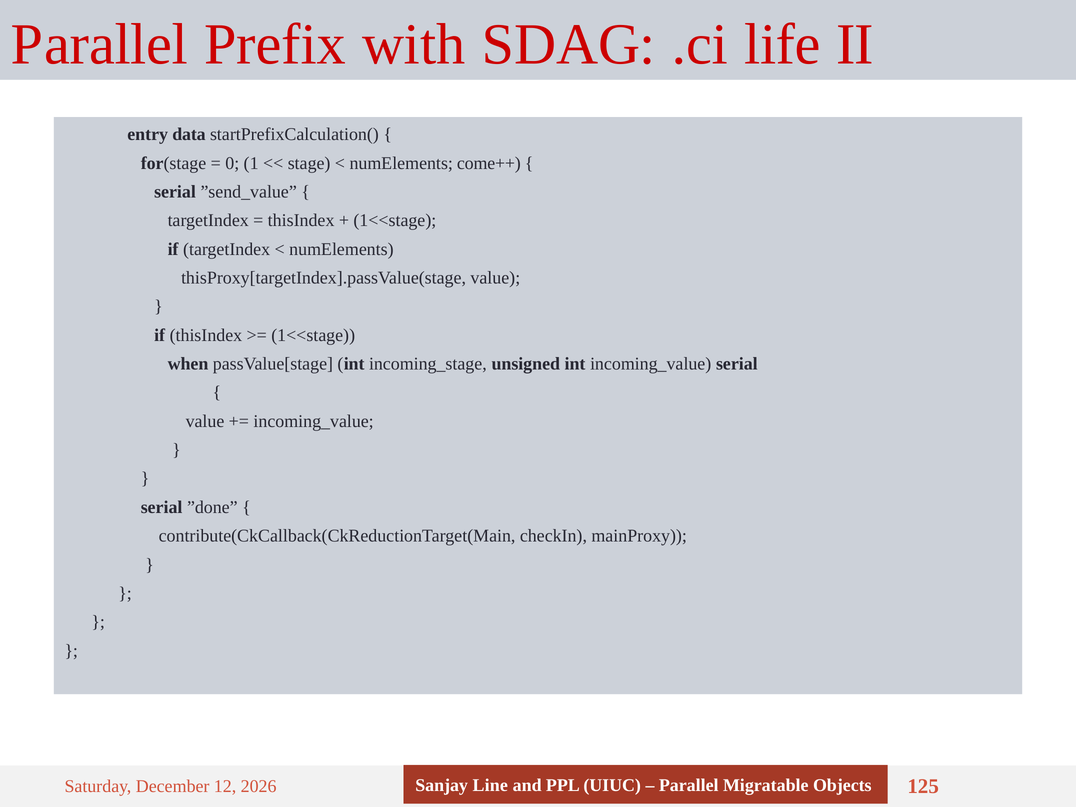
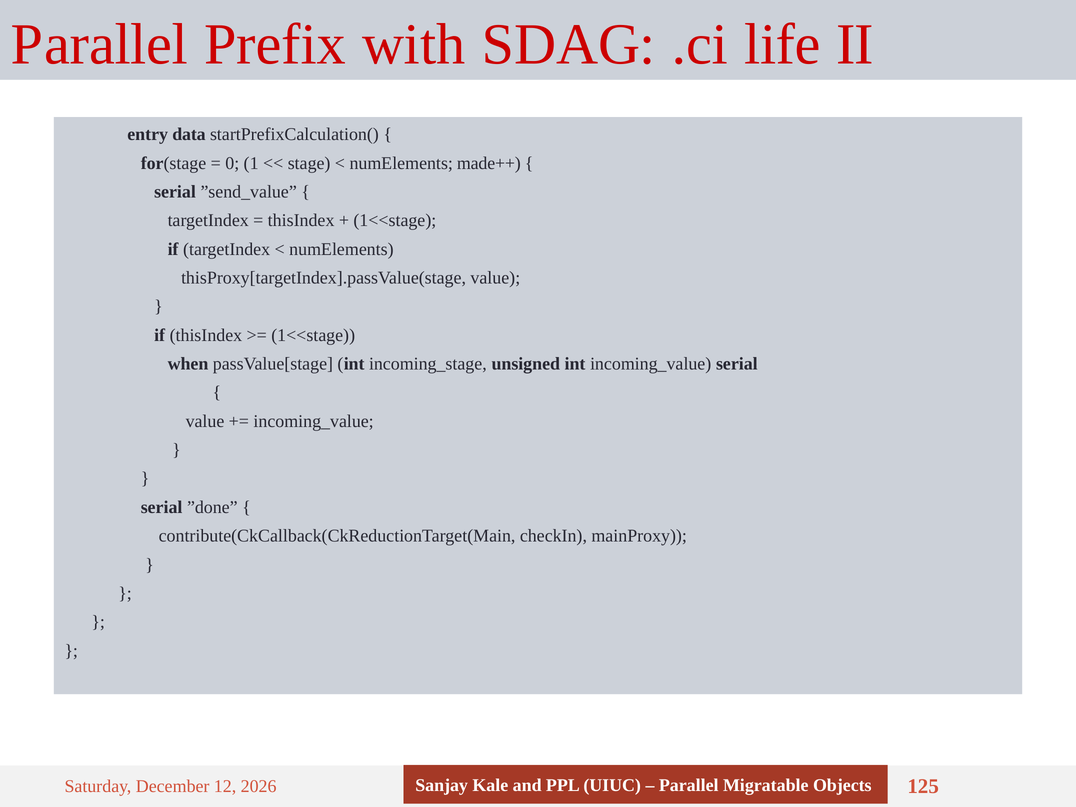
come++: come++ -> made++ (489, 163)
Line: Line -> Kale (490, 786)
